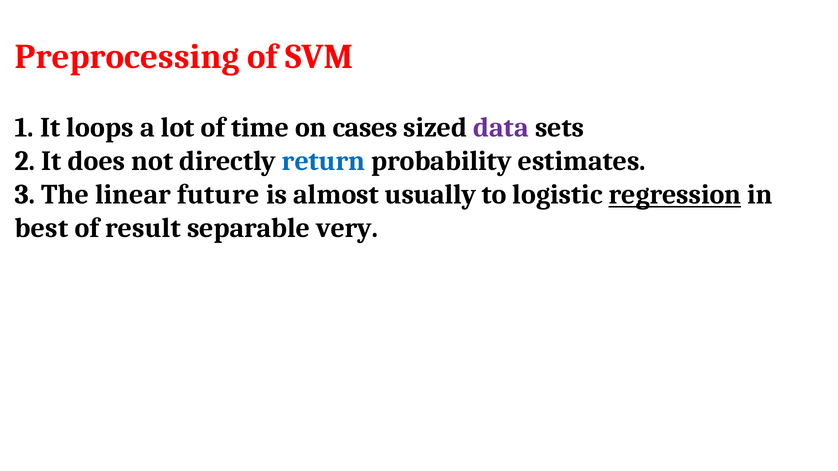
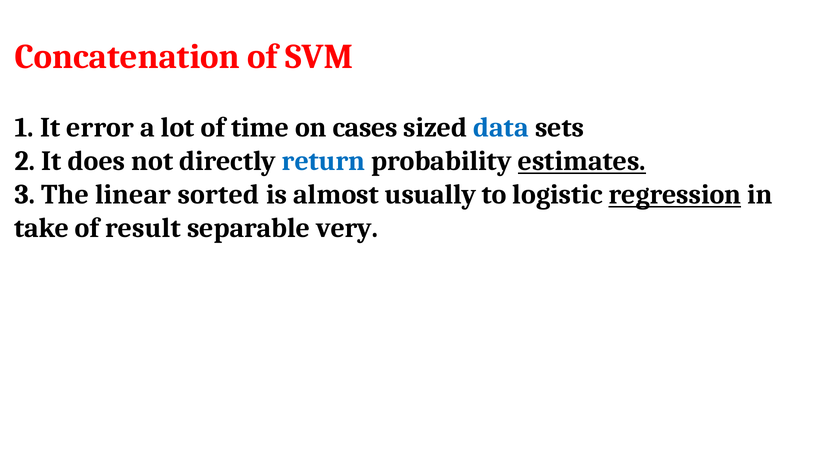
Preprocessing: Preprocessing -> Concatenation (127, 57)
loops: loops -> error (100, 128)
data colour: purple -> blue (501, 128)
estimates underline: none -> present (582, 161)
future: future -> sorted (218, 195)
best: best -> take (42, 228)
